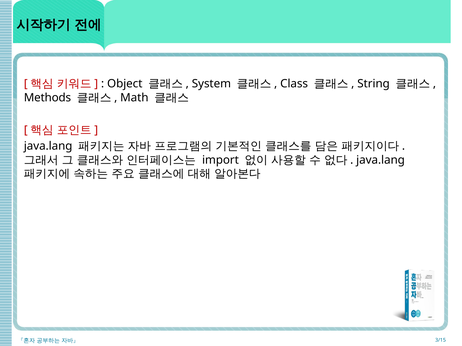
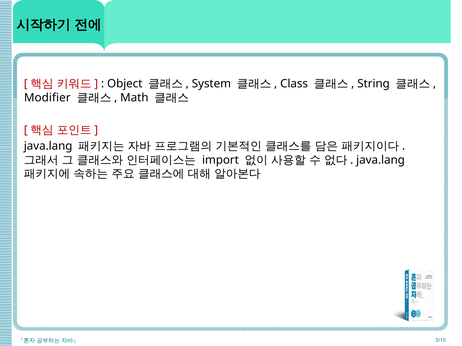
Methods: Methods -> Modifier (47, 98)
